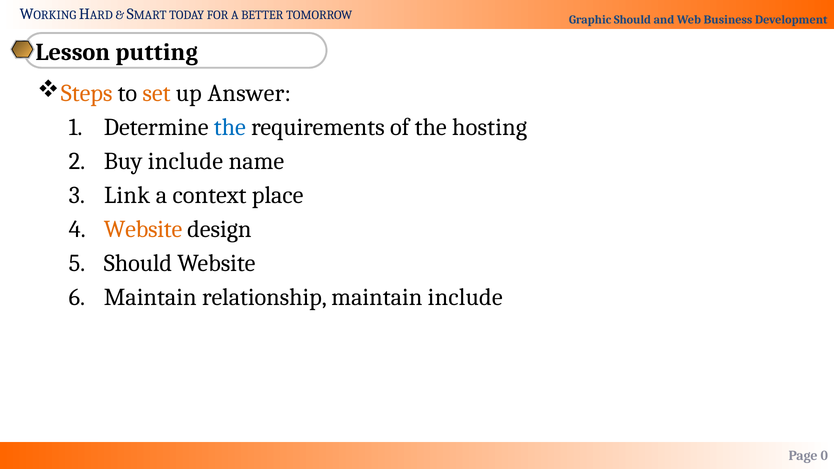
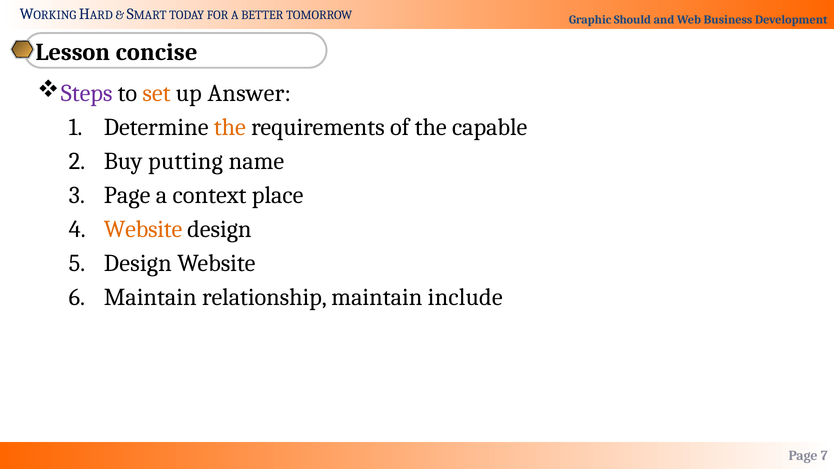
putting: putting -> concise (157, 52)
Steps colour: orange -> purple (87, 93)
the colour: blue -> orange (230, 127)
hosting: hosting -> capable (490, 127)
Buy include: include -> putting (185, 161)
3 Link: Link -> Page (127, 195)
Should: Should -> Design (138, 263)
0: 0 -> 7 (824, 456)
